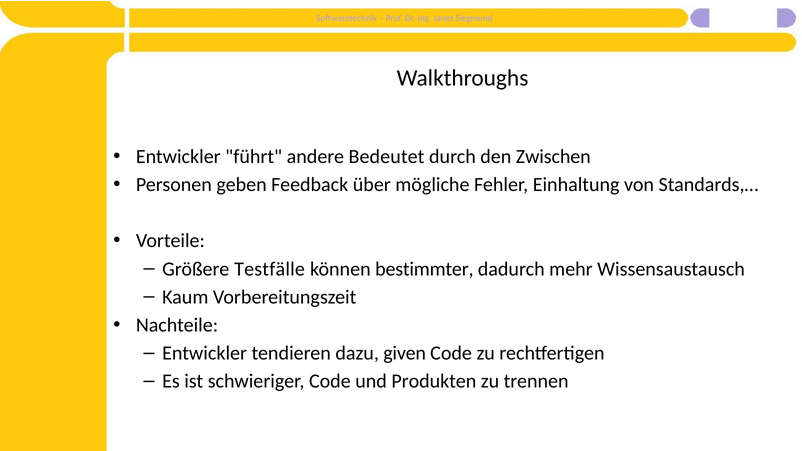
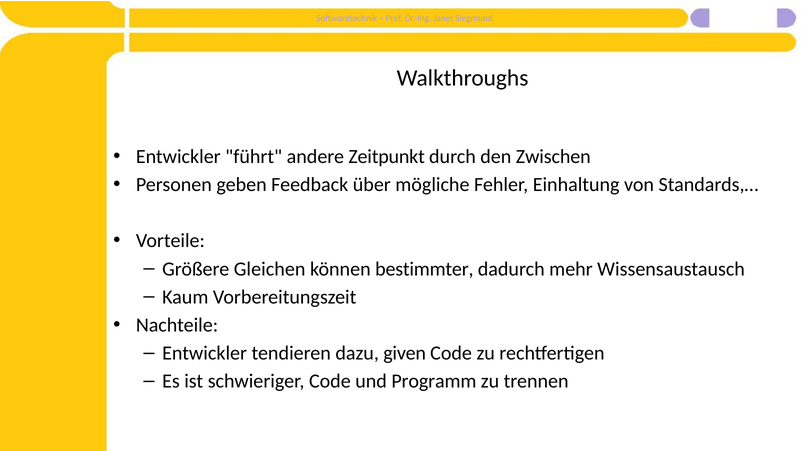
Bedeutet: Bedeutet -> Zeitpunkt (387, 157)
Testfälle: Testfälle -> Gleichen (270, 269)
Produkten: Produkten -> Programm (434, 381)
